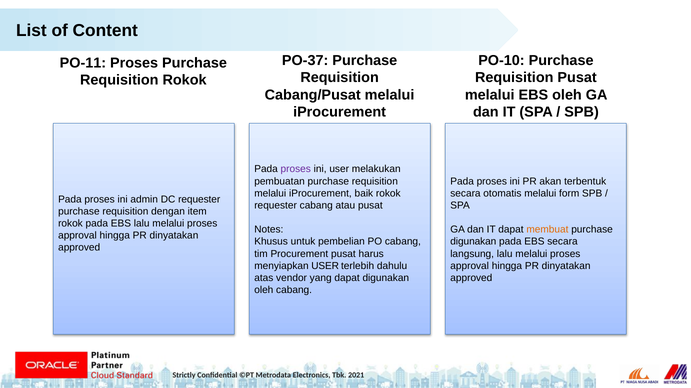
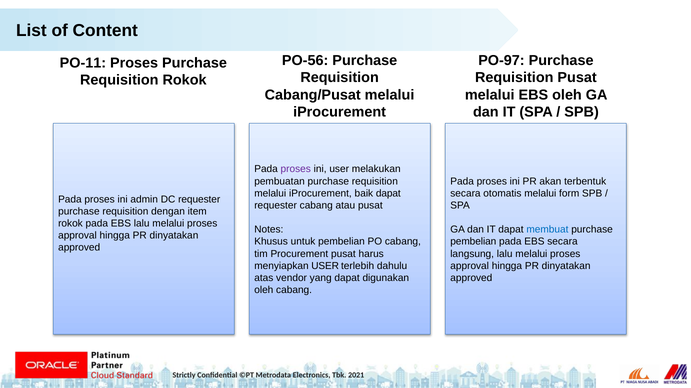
PO-37: PO-37 -> PO-56 (305, 61)
PO-10: PO-10 -> PO-97 (501, 61)
baik rokok: rokok -> dapat (388, 194)
membuat colour: orange -> blue (547, 230)
digunakan: digunakan -> pembelian (473, 242)
